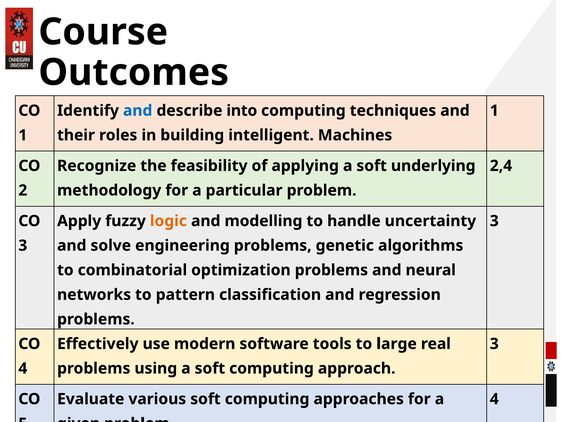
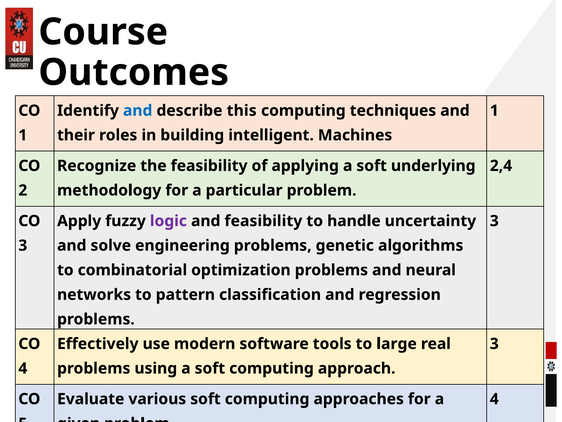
into: into -> this (242, 110)
logic colour: orange -> purple (168, 221)
and modelling: modelling -> feasibility (263, 221)
